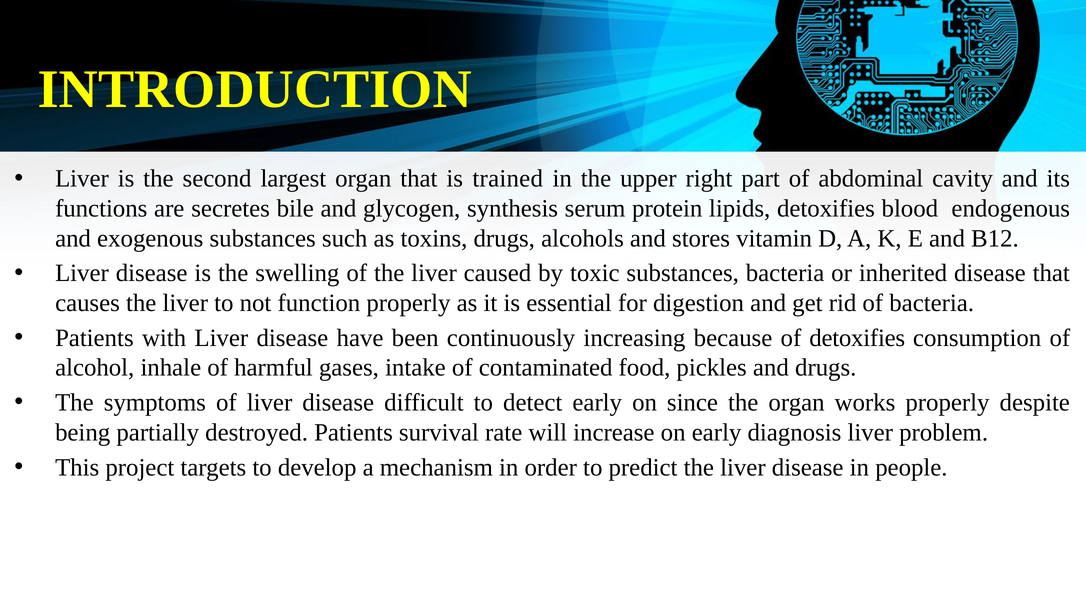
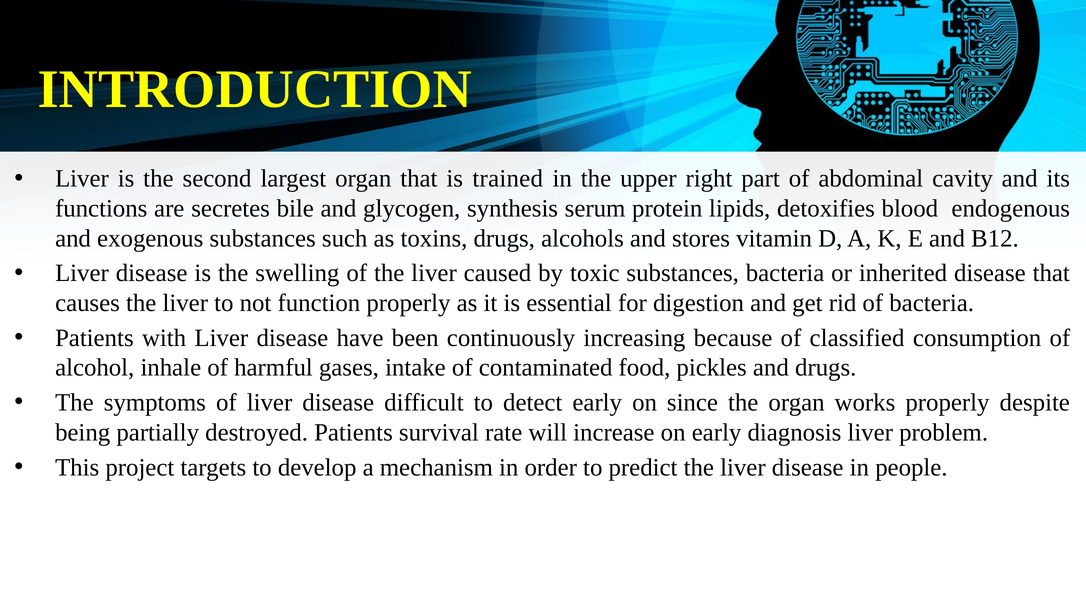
of detoxifies: detoxifies -> classified (857, 338)
